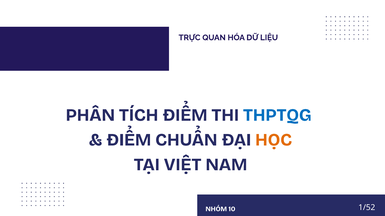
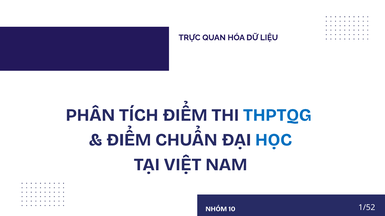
HỌC colour: orange -> blue (274, 140)
